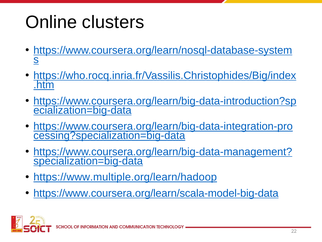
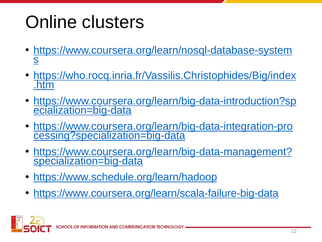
https://www.multiple.org/learn/hadoop: https://www.multiple.org/learn/hadoop -> https://www.schedule.org/learn/hadoop (125, 177)
https://www.coursera.org/learn/scala-model-big-data: https://www.coursera.org/learn/scala-model-big-data -> https://www.coursera.org/learn/scala-failure-big-data (156, 193)
